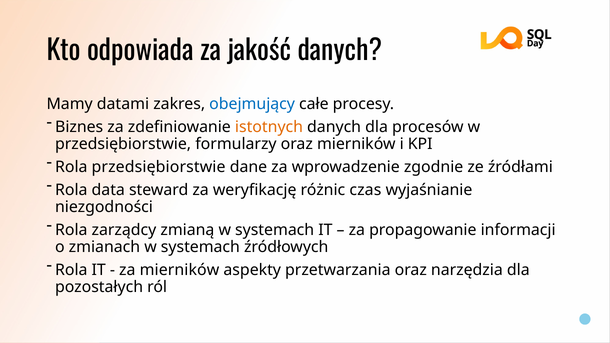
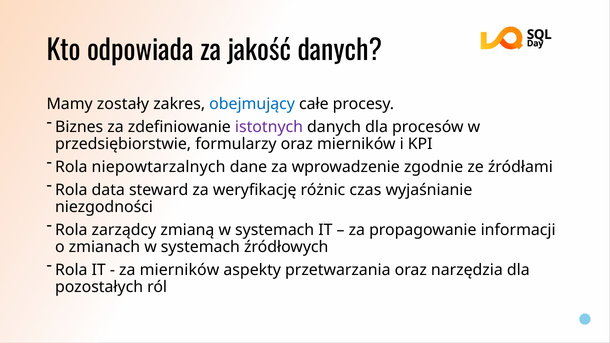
datami: datami -> zostały (123, 104)
istotnych colour: orange -> purple (269, 127)
Rola przedsiębiorstwie: przedsiębiorstwie -> niepowtarzalnych (159, 167)
